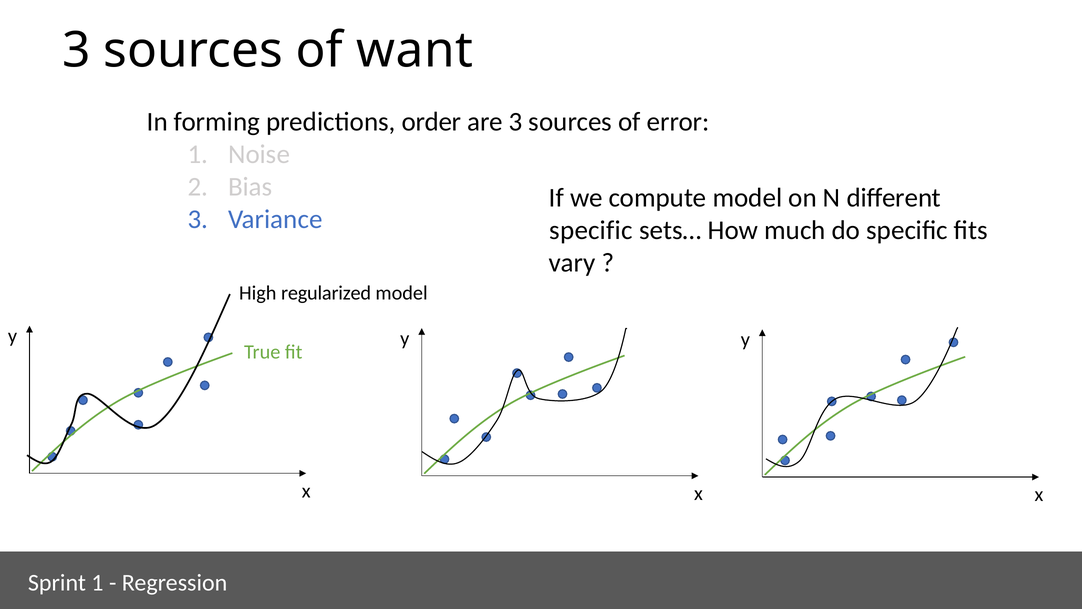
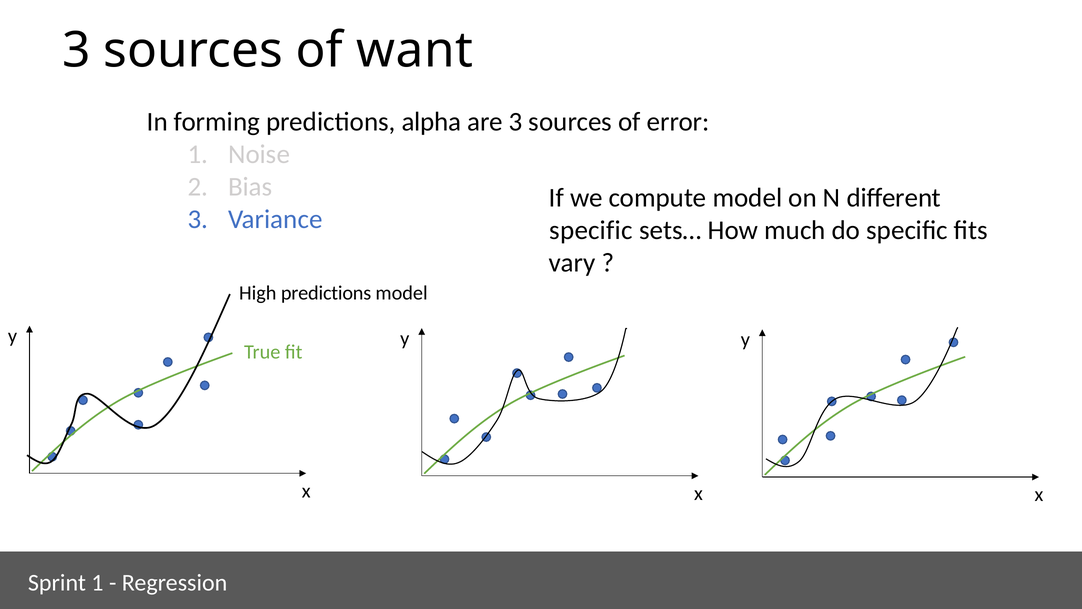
order: order -> alpha (432, 122)
High regularized: regularized -> predictions (326, 293)
